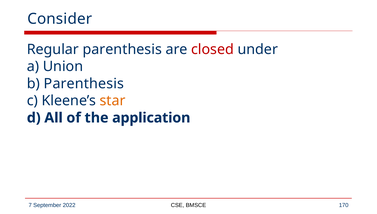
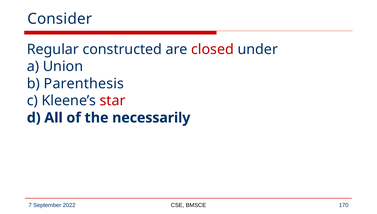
Regular parenthesis: parenthesis -> constructed (122, 49)
star colour: orange -> red (113, 101)
application: application -> necessarily (151, 118)
